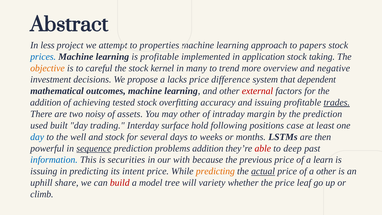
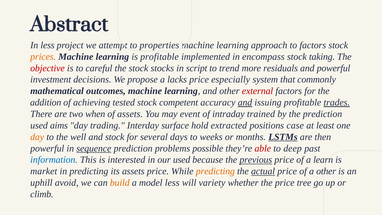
to papers: papers -> factors (313, 45)
prices colour: blue -> orange (43, 57)
application: application -> encompass (263, 57)
objective colour: orange -> red (47, 68)
kernel: kernel -> stocks (162, 68)
many: many -> script (197, 68)
overview: overview -> residuals (281, 68)
and negative: negative -> powerful (334, 68)
difference: difference -> especially (231, 80)
dependent: dependent -> commonly (317, 80)
overfitting: overfitting -> competent (179, 102)
and underline: none -> present (245, 102)
noisy: noisy -> when (95, 114)
may other: other -> event (190, 114)
margin: margin -> trained (261, 114)
built: built -> aims (59, 125)
following: following -> extracted (229, 125)
day colour: blue -> orange (37, 137)
LSTMs underline: none -> present (283, 137)
problems addition: addition -> possible (208, 148)
securities: securities -> interested (126, 160)
our with: with -> used (182, 160)
previous underline: none -> present (256, 160)
issuing: issuing -> market (44, 171)
its intent: intent -> assets (133, 171)
share: share -> avoid (67, 183)
build colour: red -> orange (120, 183)
model tree: tree -> less (172, 183)
leaf: leaf -> tree (304, 183)
